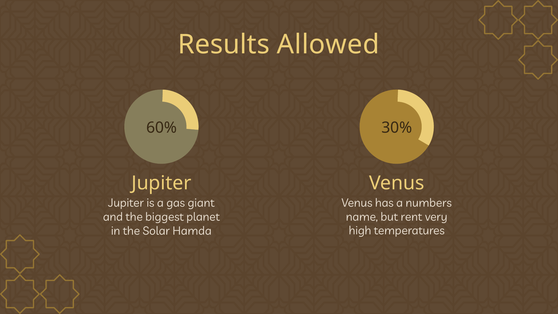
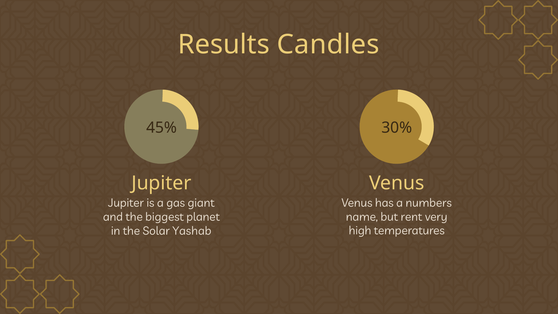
Allowed: Allowed -> Candles (328, 45)
60%: 60% -> 45% (162, 128)
Hamda: Hamda -> Yashab (192, 231)
